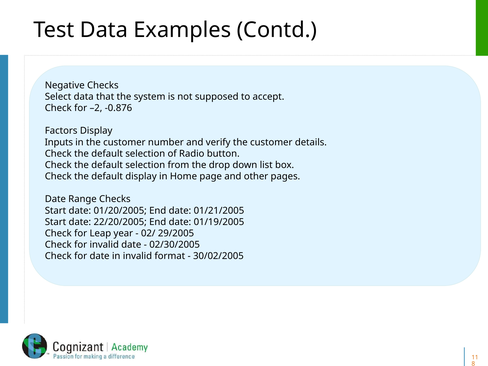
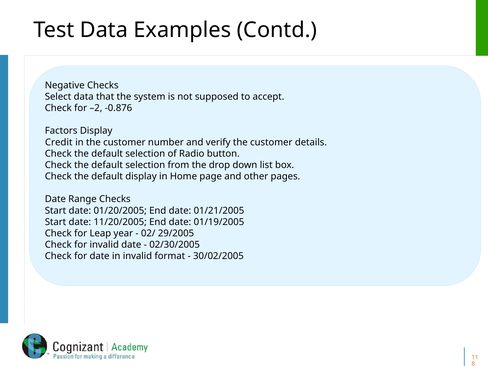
Inputs: Inputs -> Credit (59, 142)
22/20/2005: 22/20/2005 -> 11/20/2005 (120, 222)
